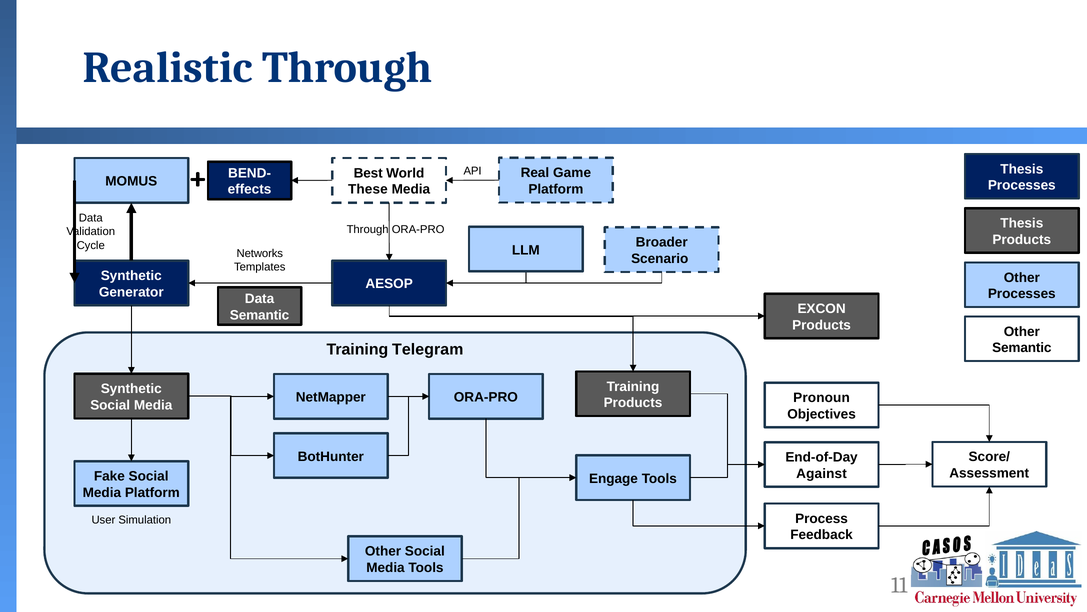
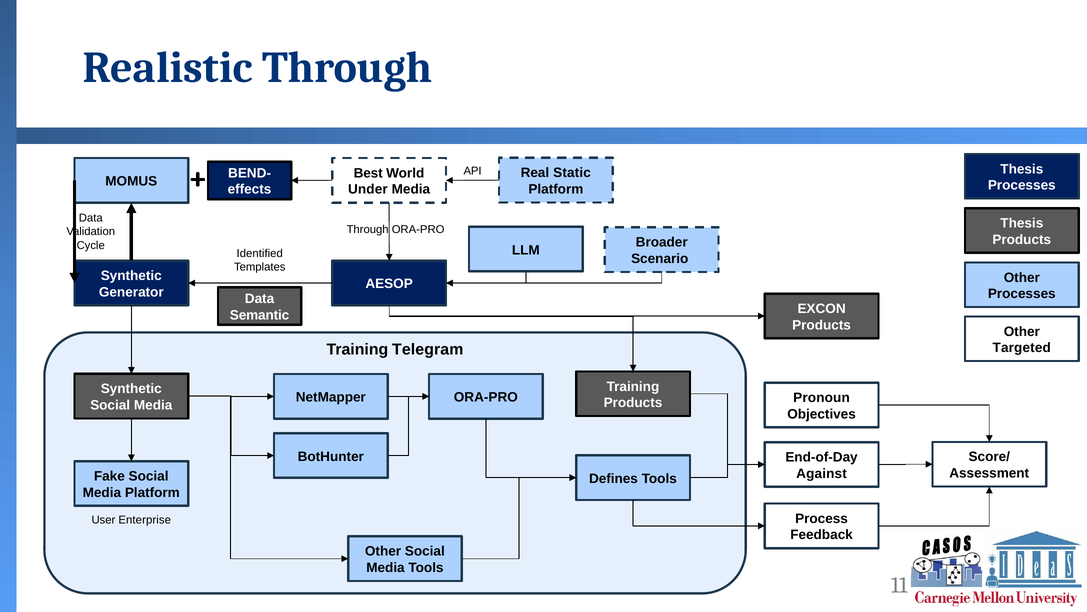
Game: Game -> Static (572, 173)
These: These -> Under (368, 189)
Networks: Networks -> Identified (260, 253)
Semantic: Semantic -> Targeted (1022, 348)
Engage: Engage -> Defines (613, 478)
Simulation: Simulation -> Enterprise (145, 519)
